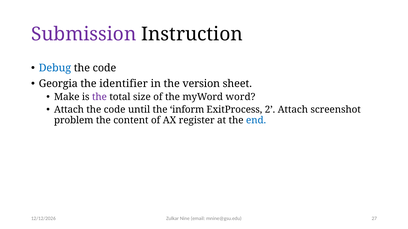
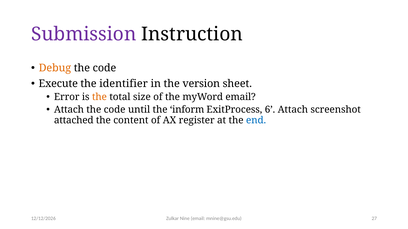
Debug colour: blue -> orange (55, 68)
Georgia: Georgia -> Execute (58, 84)
Make: Make -> Error (67, 97)
the colour: purple -> orange (99, 97)
myWord word: word -> email (241, 97)
2: 2 -> 6 (270, 110)
problem: problem -> attached (74, 120)
